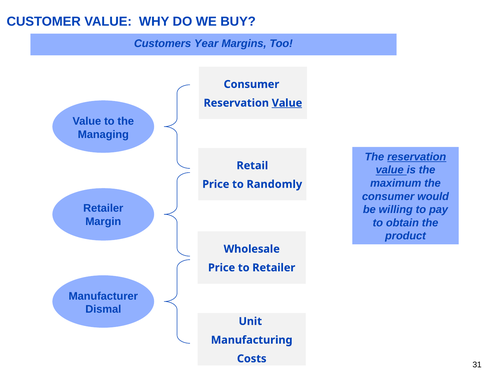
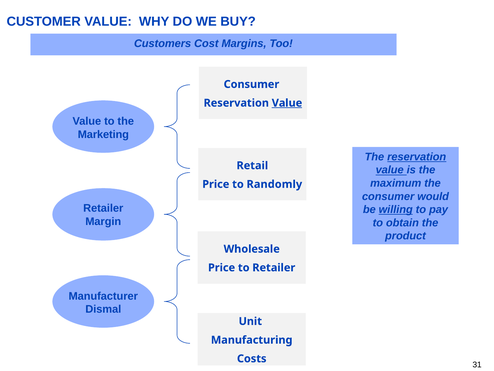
Year: Year -> Cost (206, 43)
Managing: Managing -> Marketing (103, 134)
willing underline: none -> present (396, 209)
